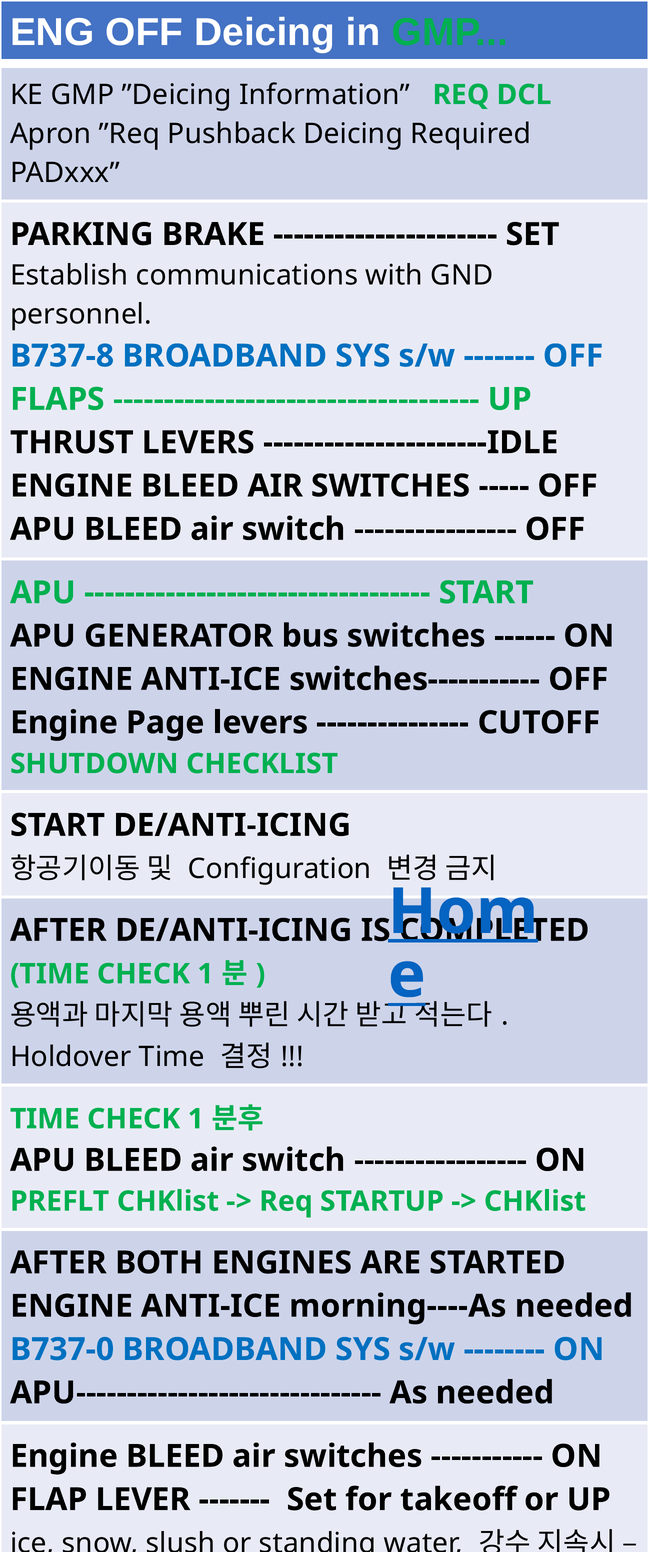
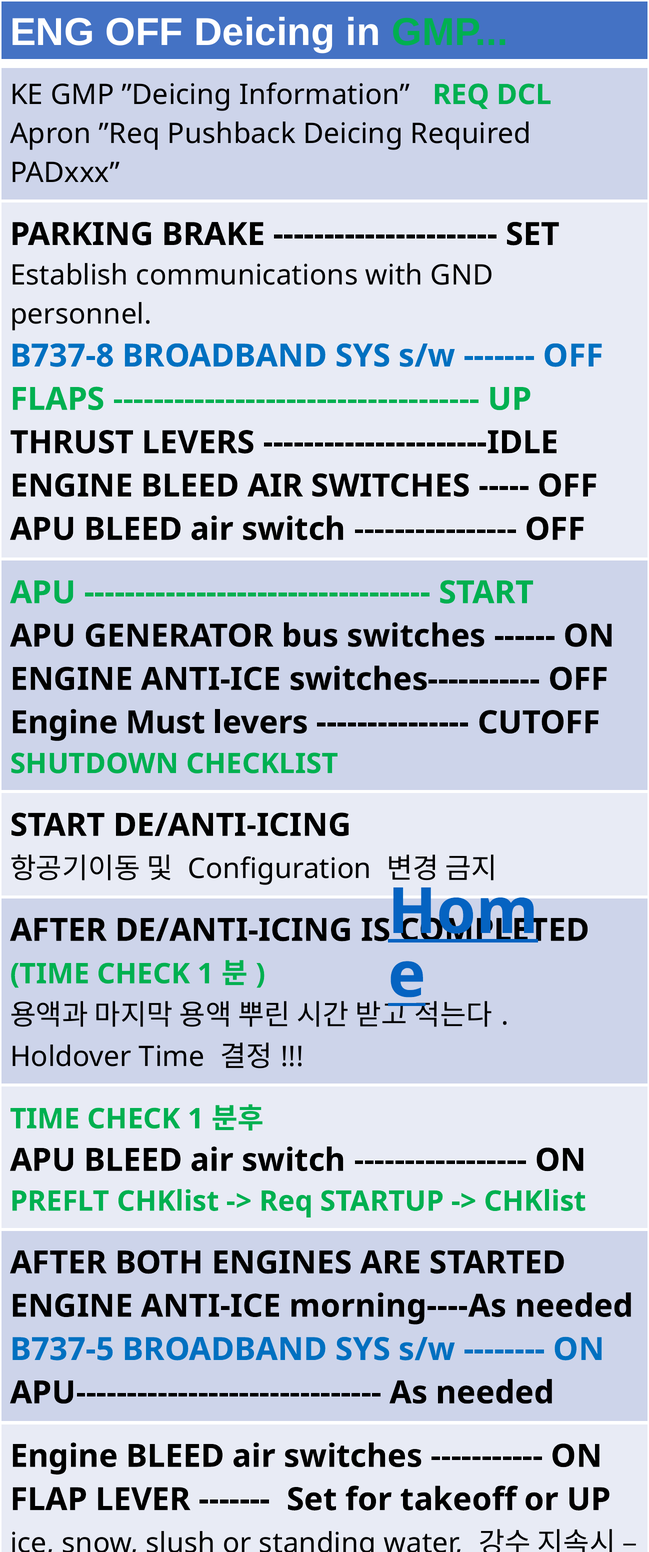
Engine Page: Page -> Must (165, 723)
B737-0: B737-0 -> B737-5 (62, 1350)
